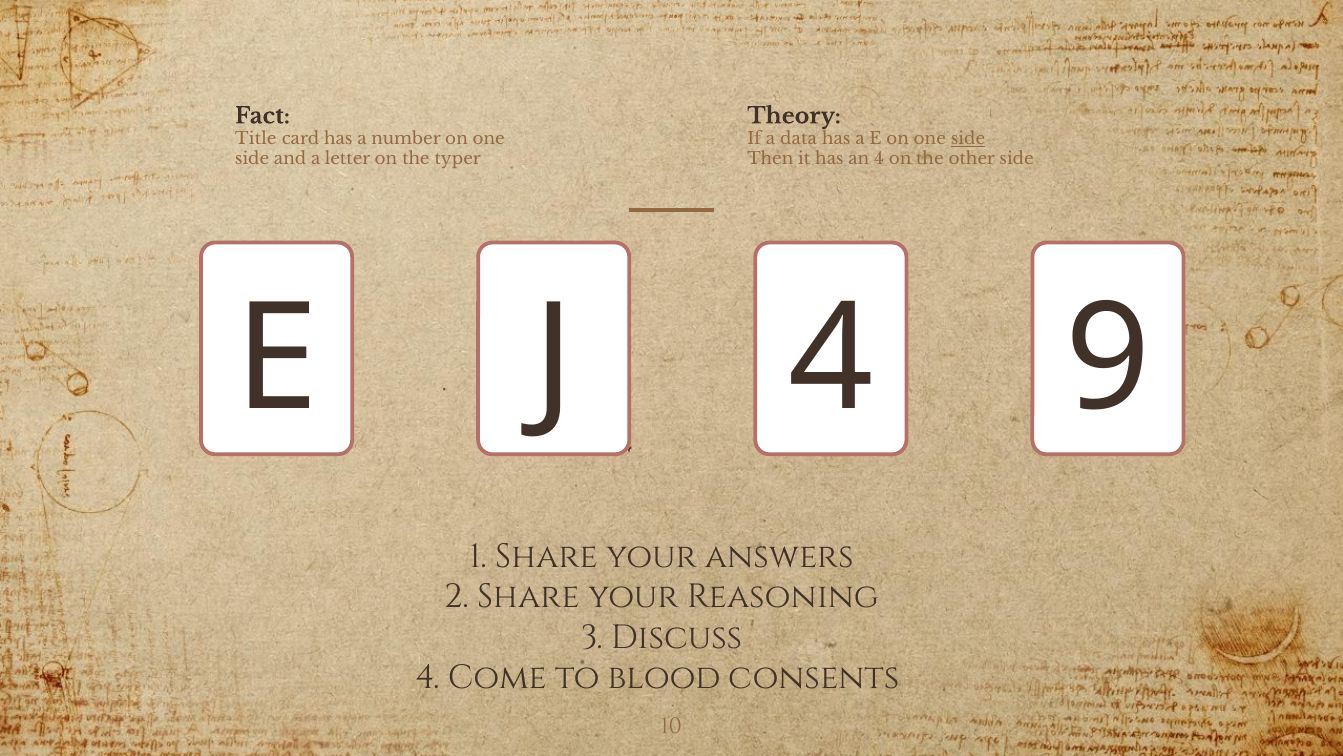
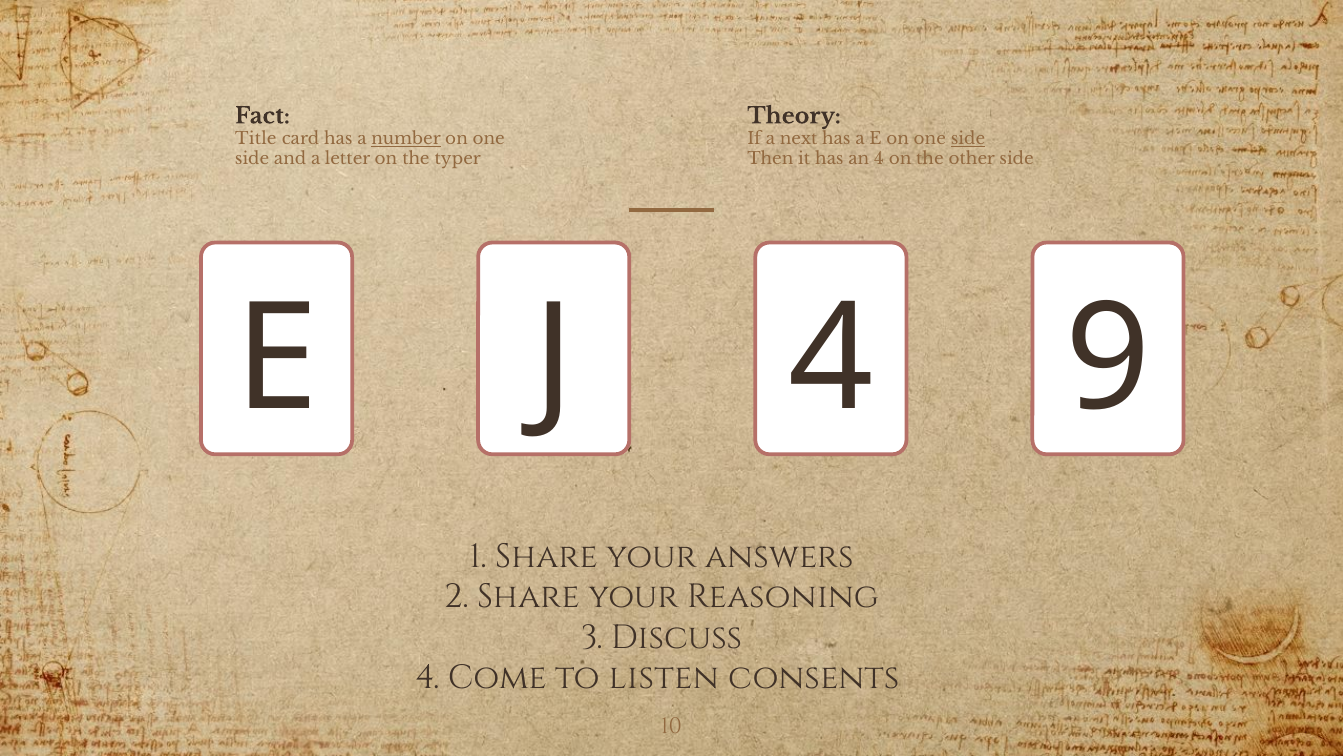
number underline: none -> present (406, 139)
data: data -> next (799, 139)
blood: blood -> listen (664, 677)
